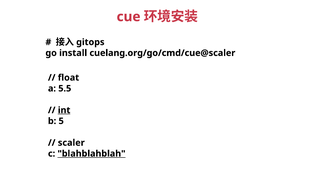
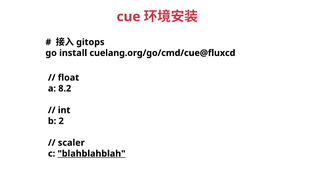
cuelang.org/go/cmd/cue@scaler: cuelang.org/go/cmd/cue@scaler -> cuelang.org/go/cmd/cue@fluxcd (162, 53)
5.5: 5.5 -> 8.2 (65, 89)
int underline: present -> none (64, 110)
5: 5 -> 2 (61, 121)
